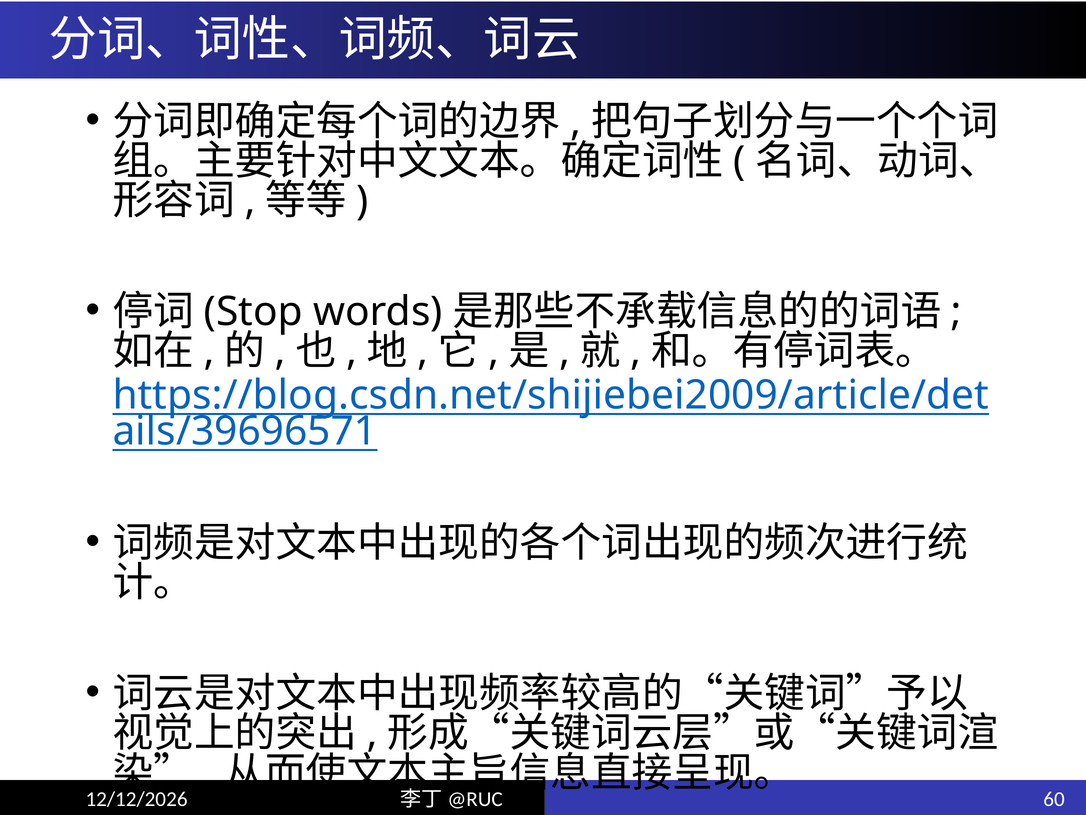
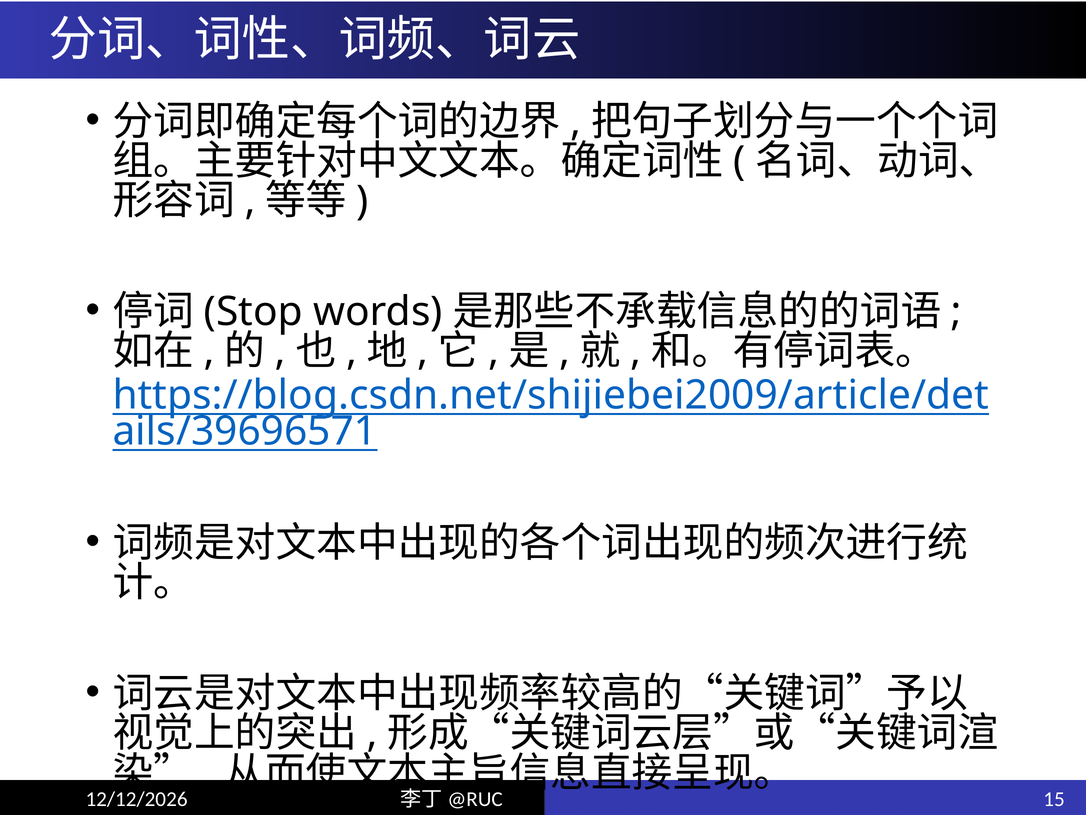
60: 60 -> 15 (1054, 799)
